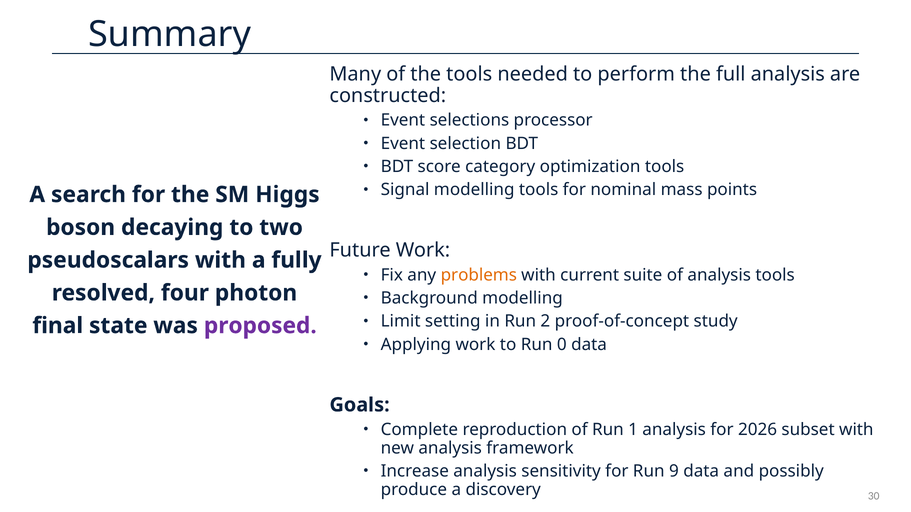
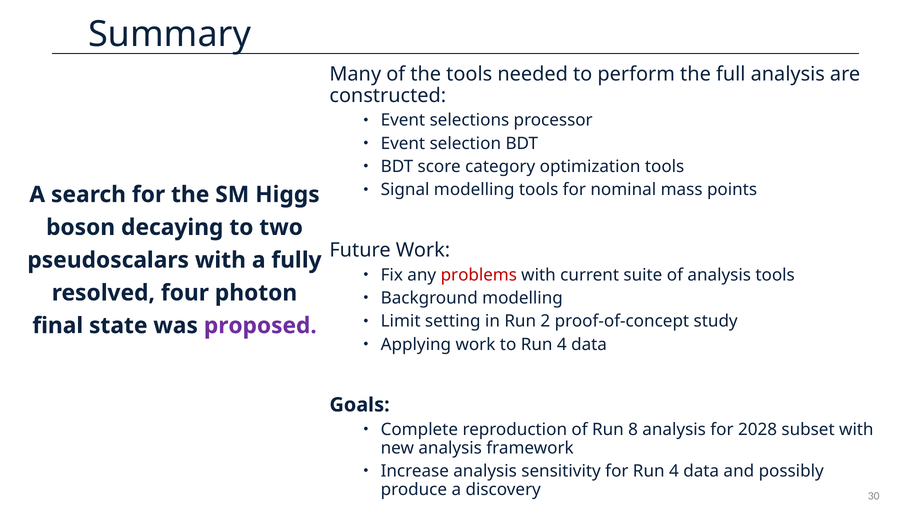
problems colour: orange -> red (479, 275)
to Run 0: 0 -> 4 (562, 345)
1: 1 -> 8 (633, 430)
2026: 2026 -> 2028 (758, 430)
for Run 9: 9 -> 4 (674, 472)
